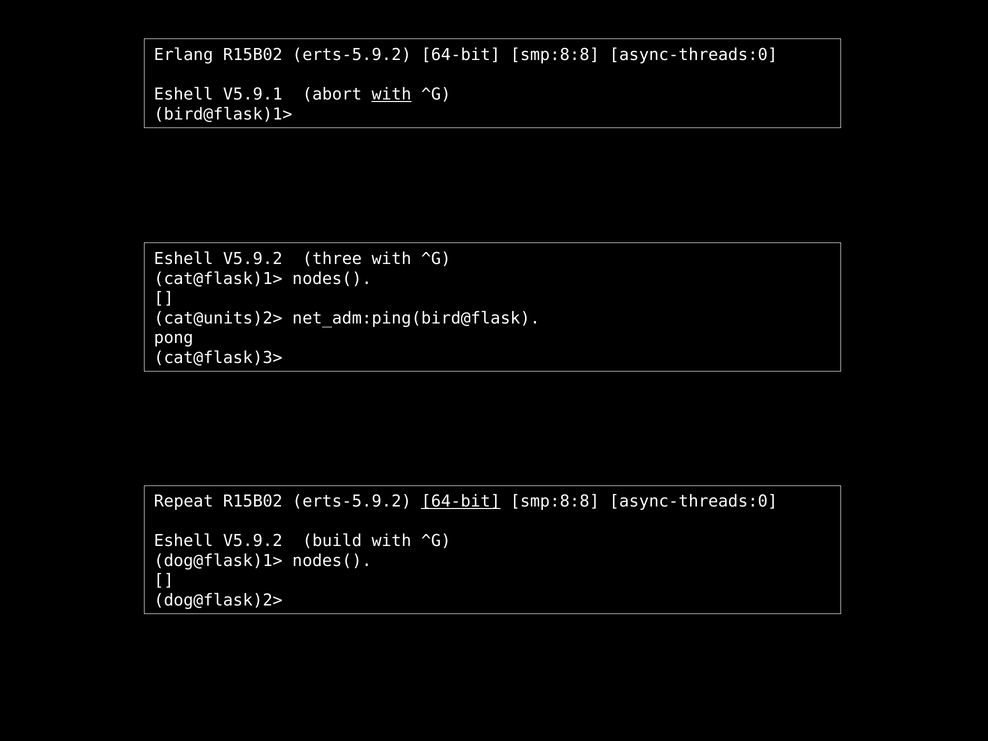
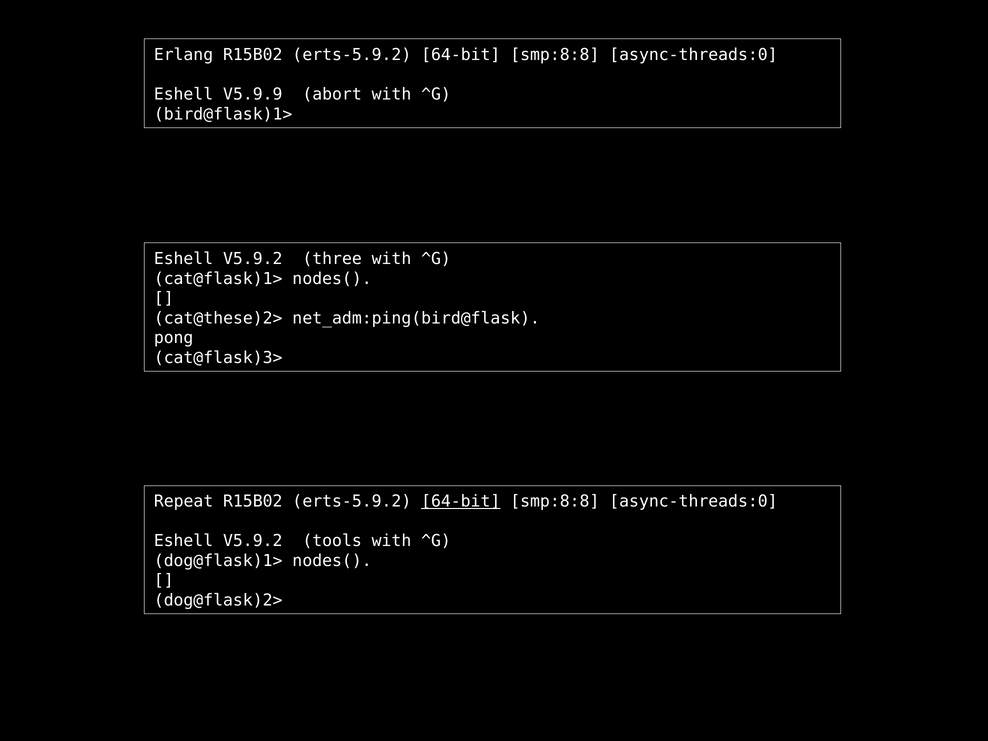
V5.9.1: V5.9.1 -> V5.9.9 (253, 94)
with underline: present -> none (391, 94)
cat@units)2>: cat@units)2> -> cat@these)2> (218, 318)
build: build -> tools (332, 541)
